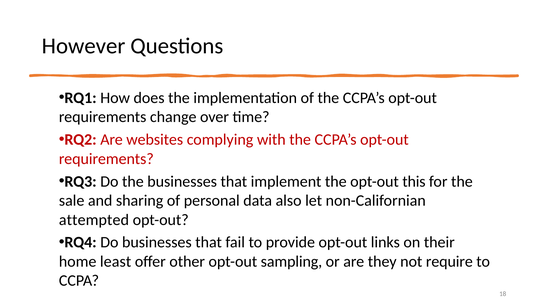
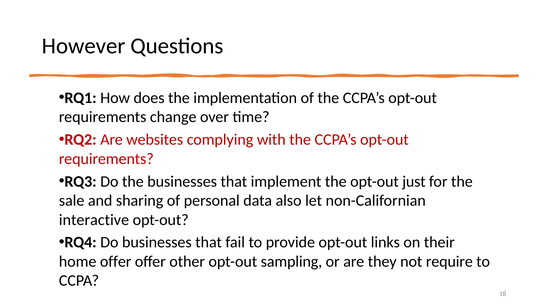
this: this -> just (414, 182)
attempted: attempted -> interactive (94, 220)
home least: least -> offer (116, 262)
